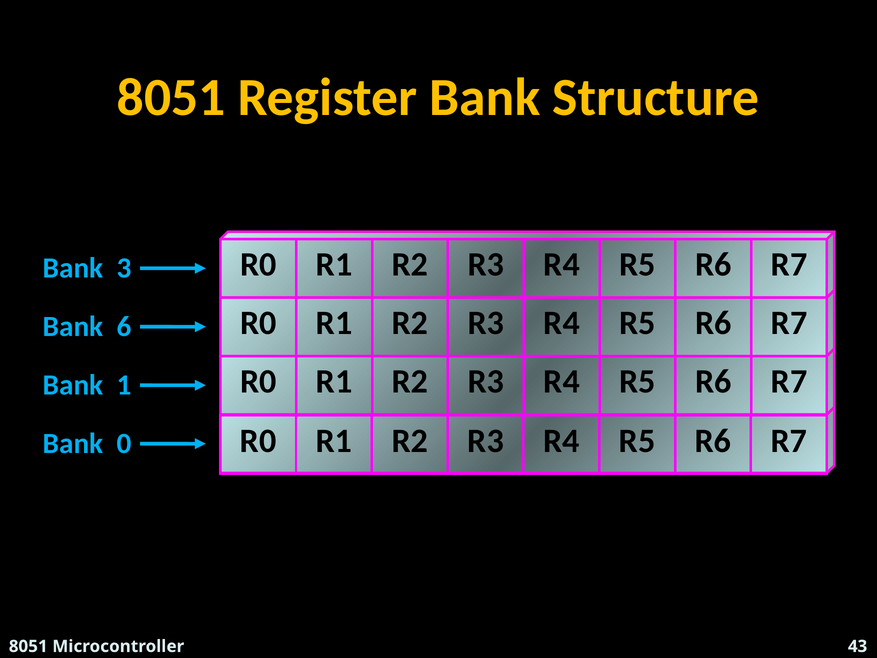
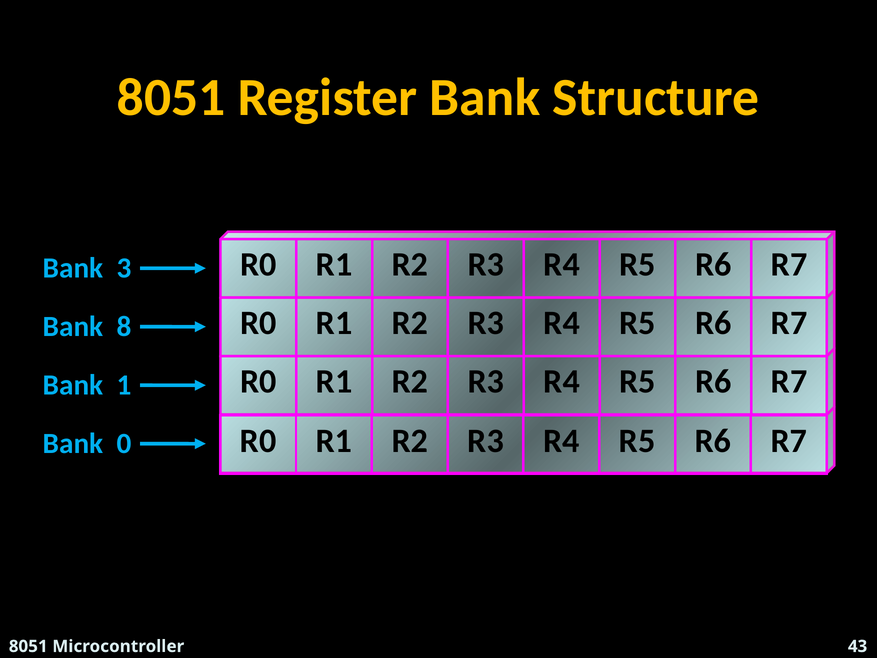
6: 6 -> 8 (124, 327)
